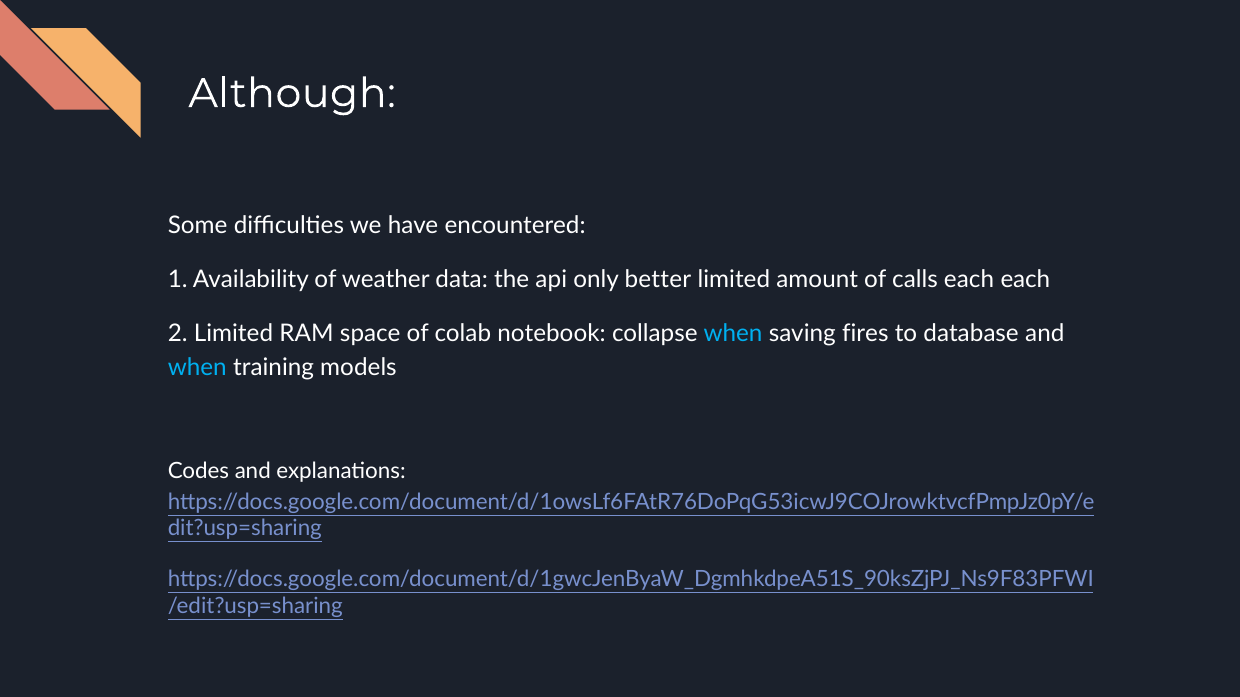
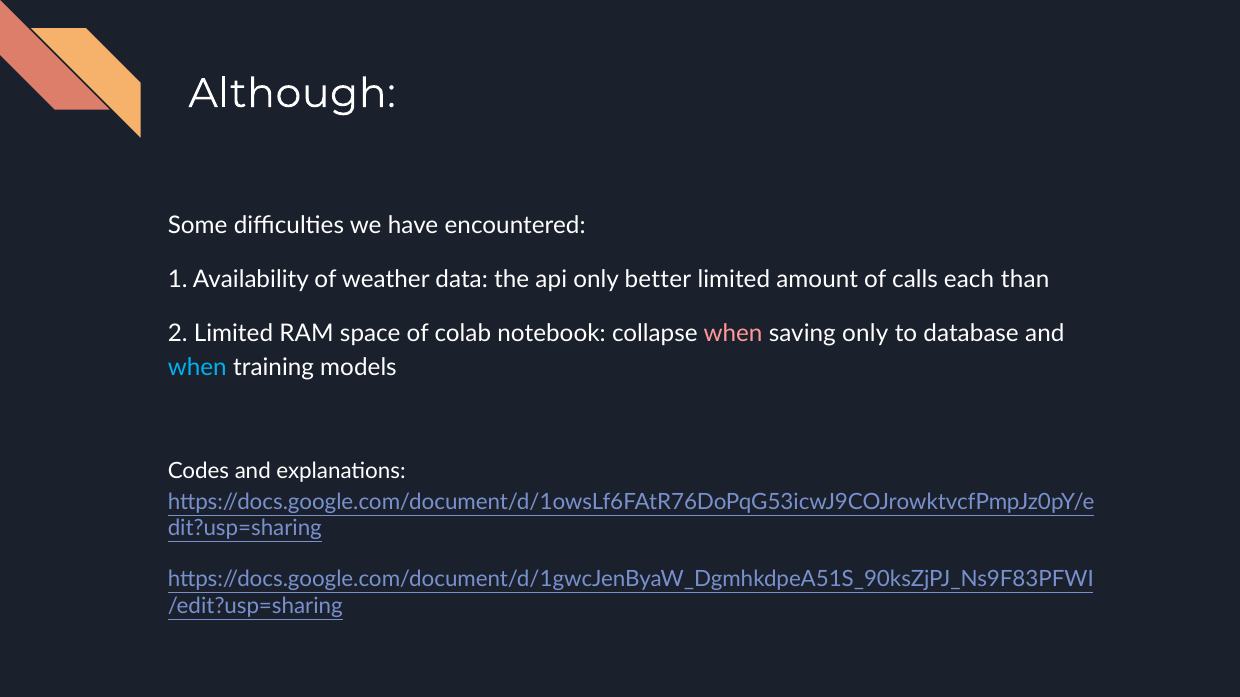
each each: each -> than (1025, 280)
when colour: light blue -> pink (733, 334)
saving fires: fires -> only (865, 334)
